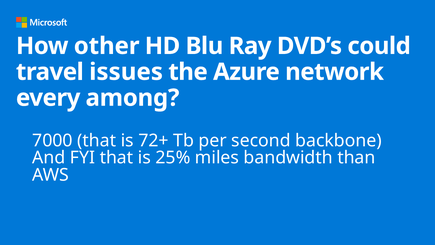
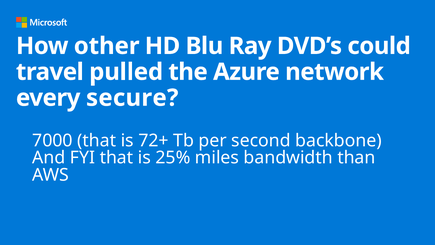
issues: issues -> pulled (126, 72)
among: among -> secure (132, 98)
